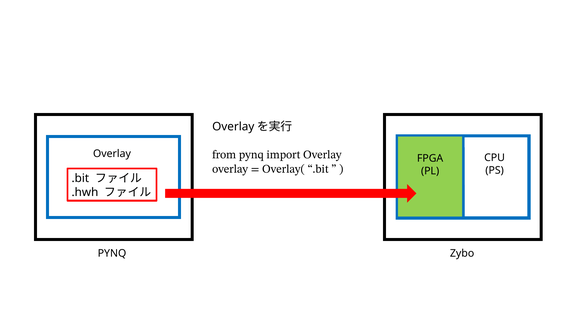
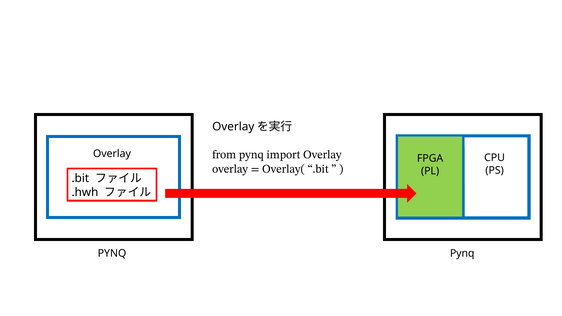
PYNQ Zybo: Zybo -> Pynq (462, 253)
